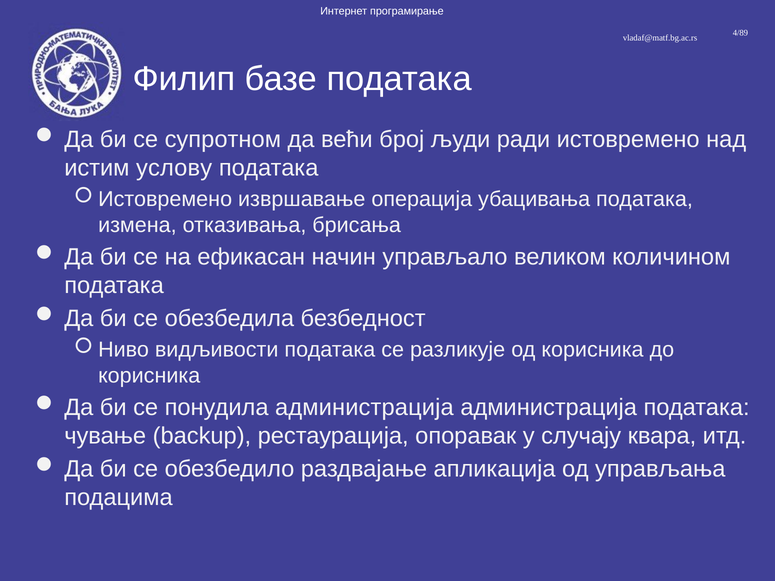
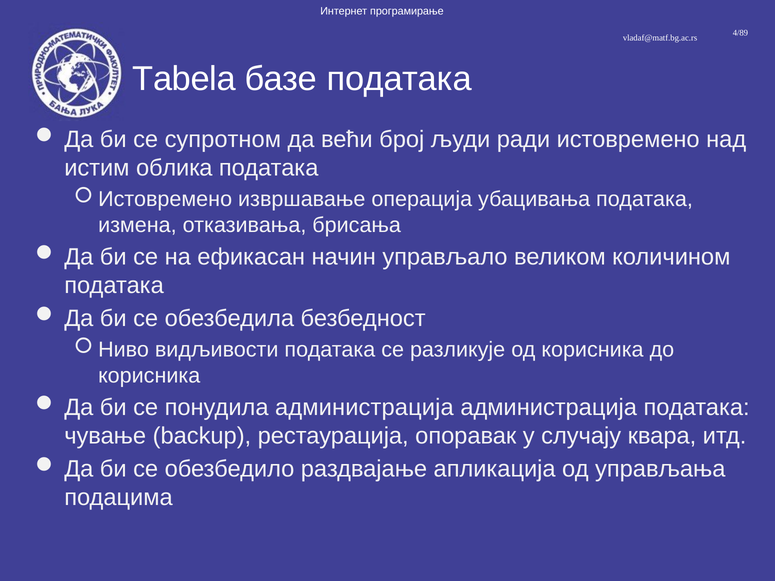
Филип: Филип -> Тabela (184, 79)
услову: услову -> облика (174, 168)
